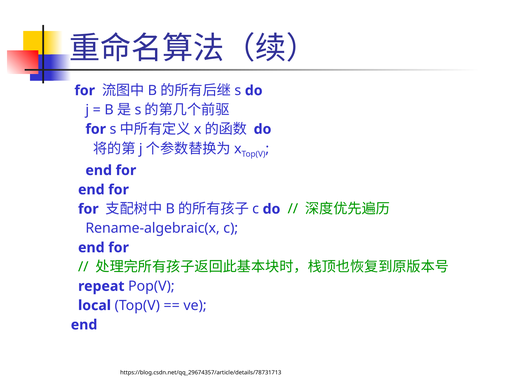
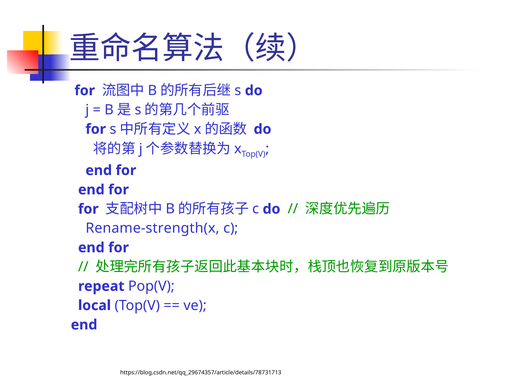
Rename-algebraic(x: Rename-algebraic(x -> Rename-strength(x (152, 228)
